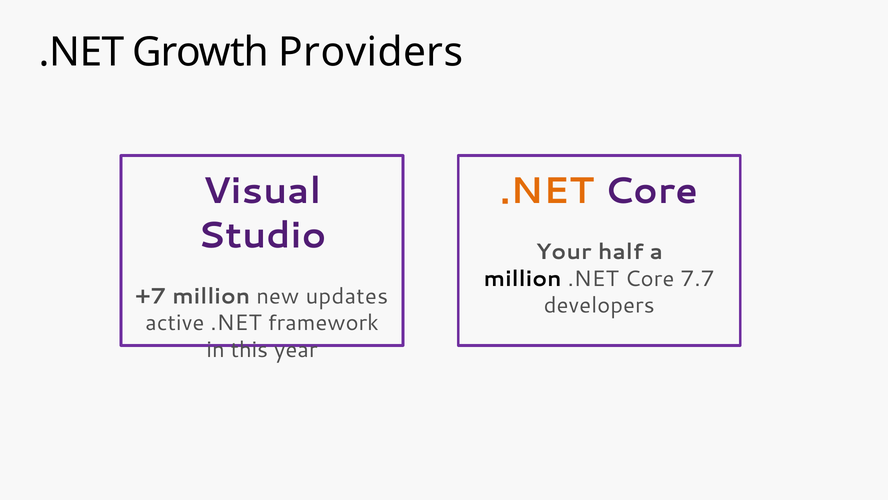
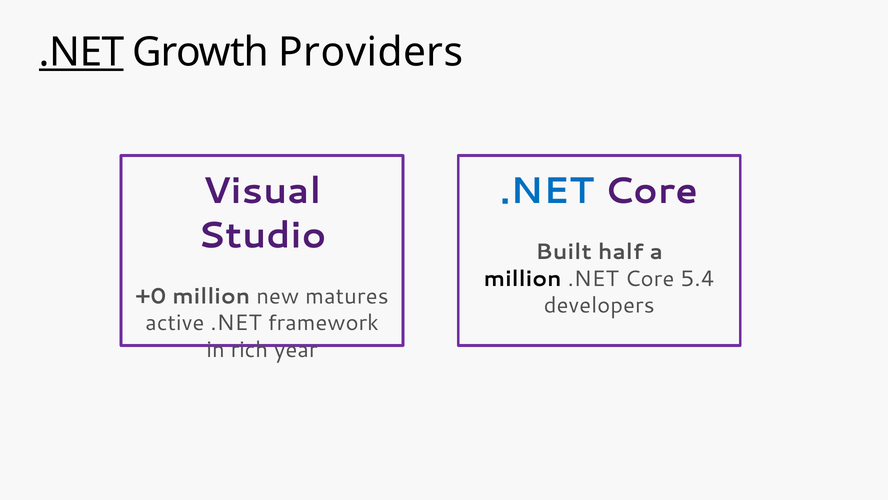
.NET underline: none -> present (82, 52)
.NET colour: orange -> blue (547, 191)
Your: Your -> Built (564, 252)
7.7: 7.7 -> 5.4 (697, 278)
+7: +7 -> +0 (151, 296)
updates: updates -> matures (347, 296)
this: this -> rich (249, 349)
